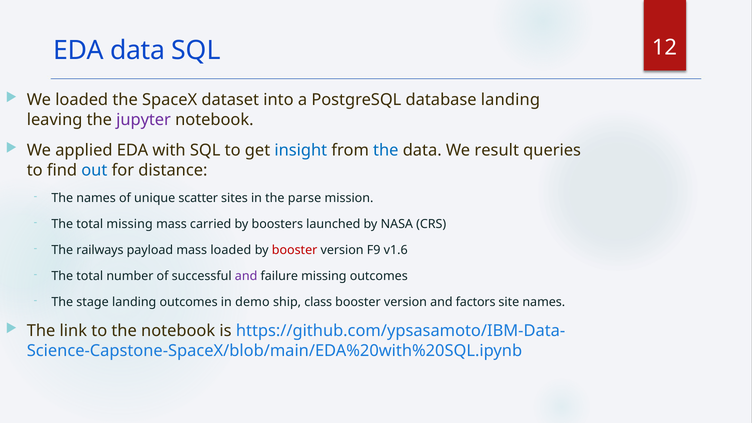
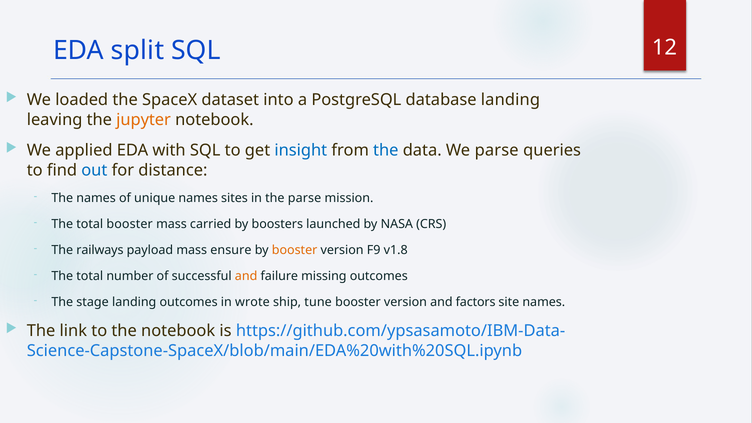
EDA data: data -> split (137, 50)
jupyter colour: purple -> orange (144, 120)
We result: result -> parse (497, 150)
unique scatter: scatter -> names (198, 198)
total missing: missing -> booster (130, 224)
mass loaded: loaded -> ensure (231, 250)
booster colour: red -> orange (295, 250)
v1.6: v1.6 -> v1.8 (396, 250)
and colour: purple -> orange (246, 276)
demo: demo -> wrote (252, 302)
class: class -> tune (318, 302)
